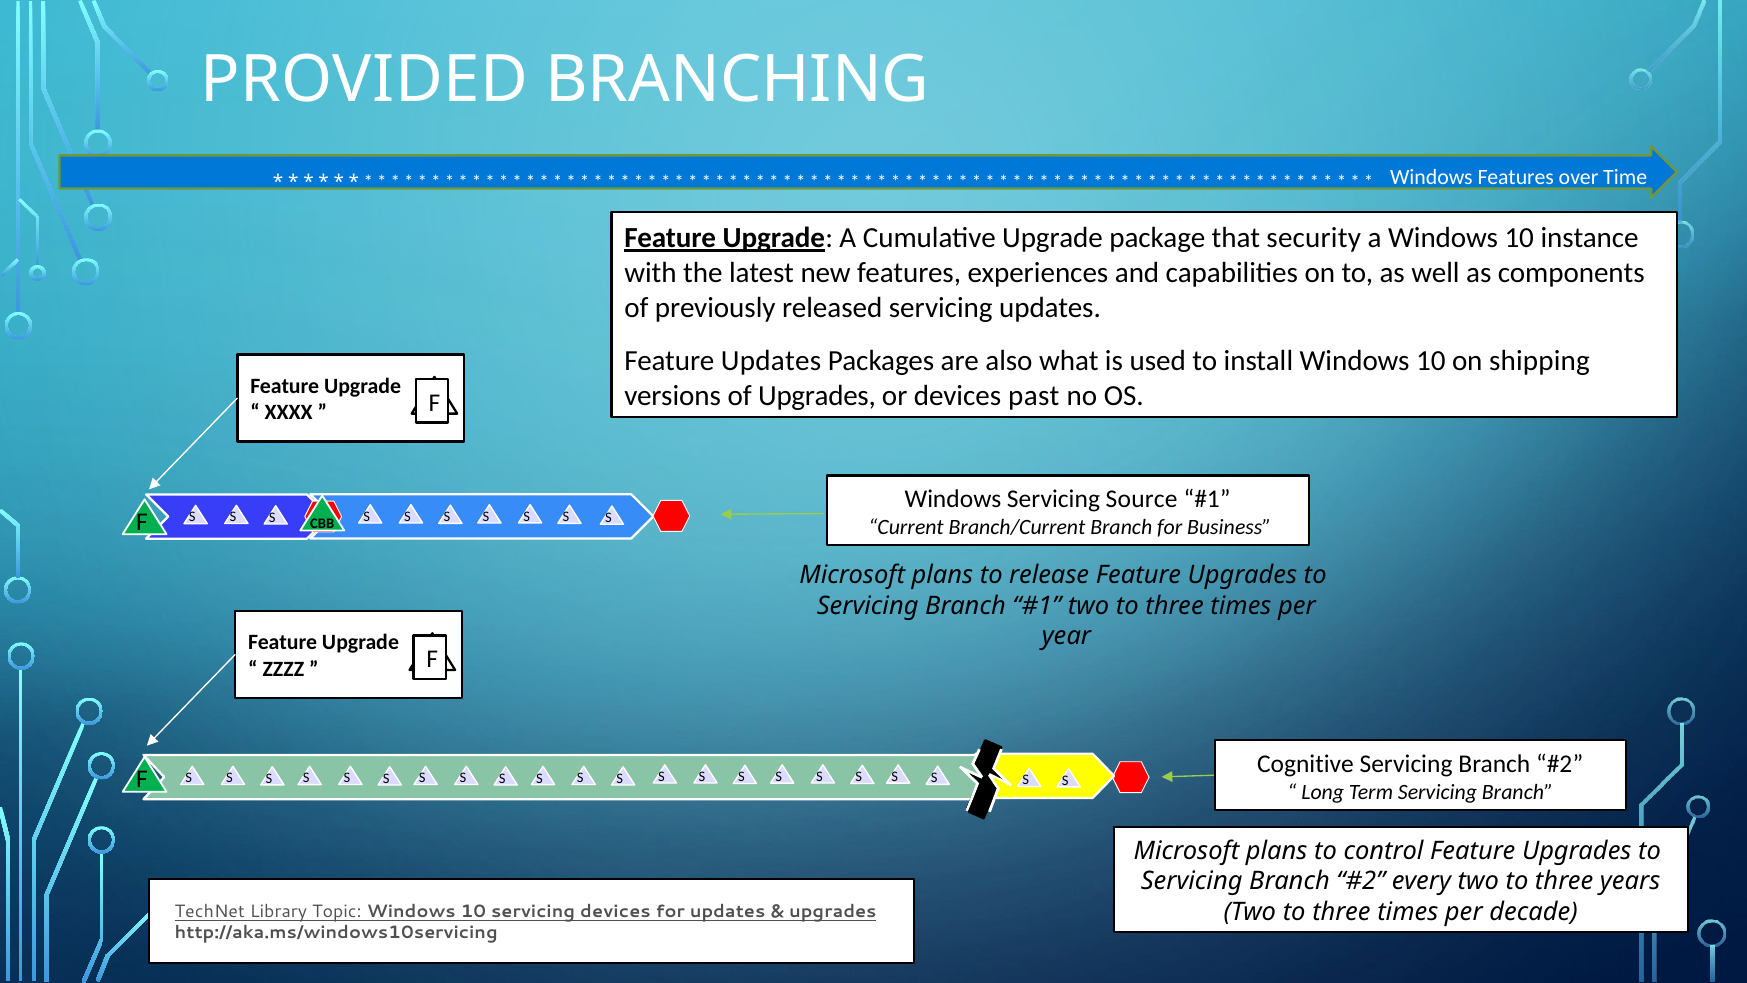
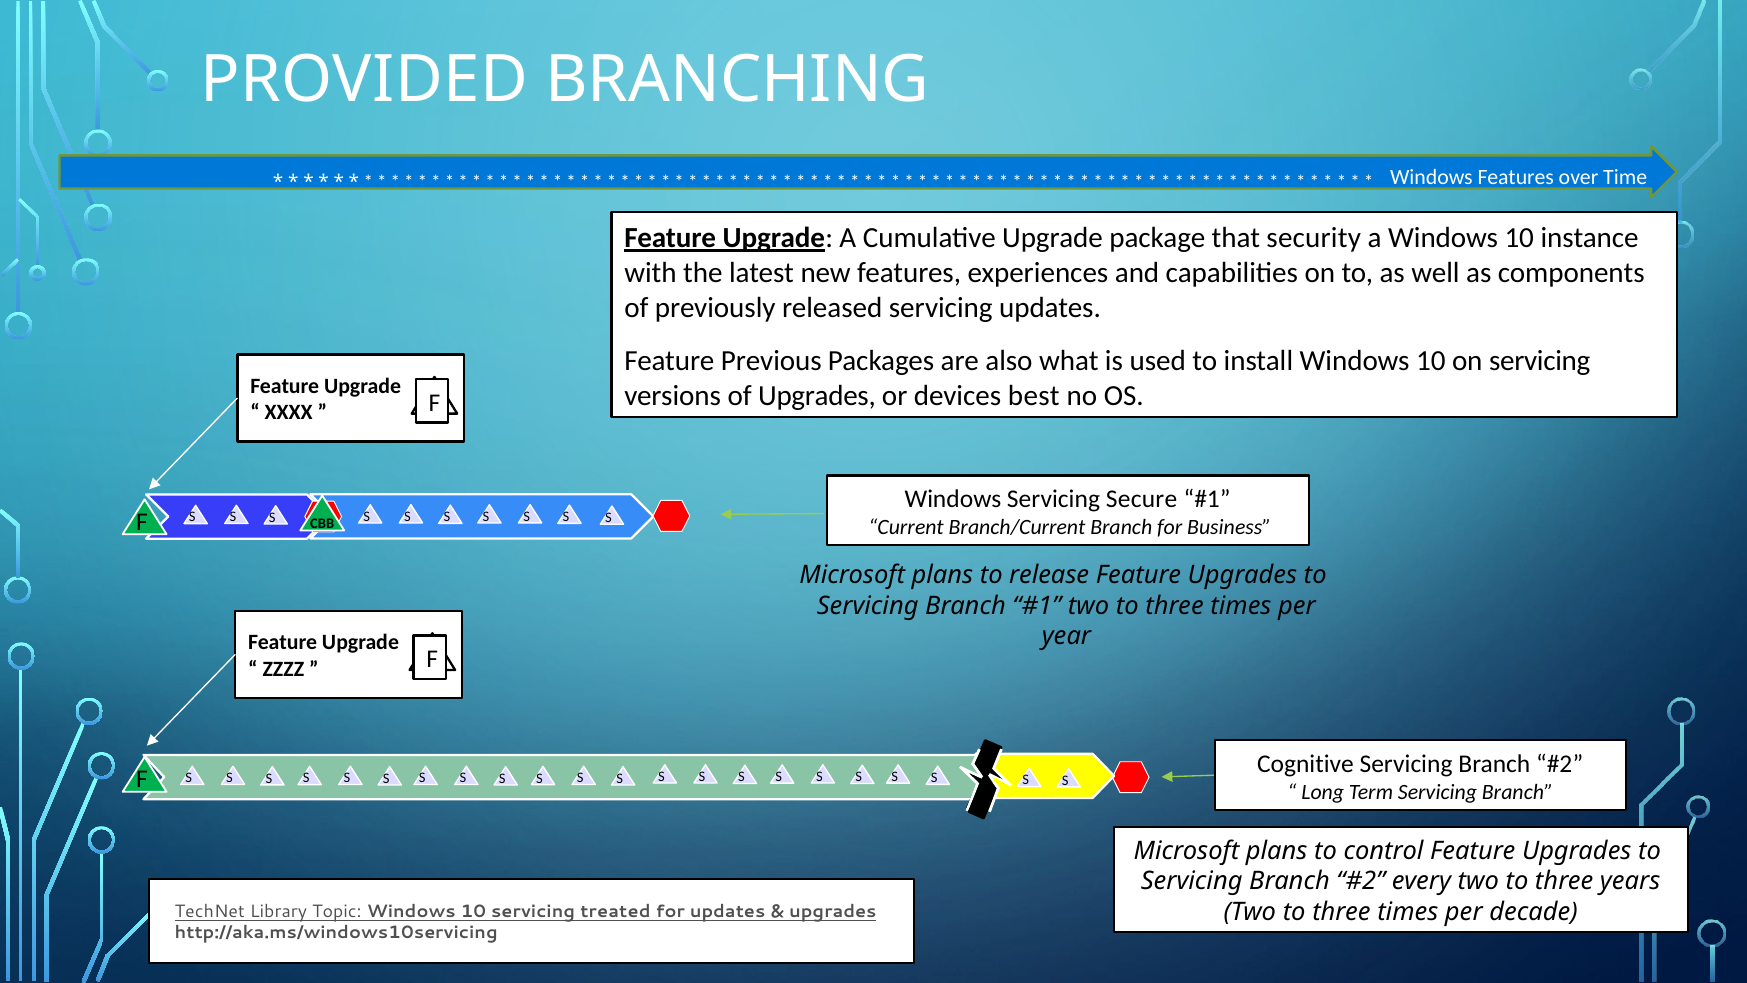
Feature Updates: Updates -> Previous (771, 360)
on shipping: shipping -> servicing (1540, 360)
past: past -> best (1034, 395)
Source: Source -> Secure (1142, 499)
servicing devices: devices -> treated (615, 911)
